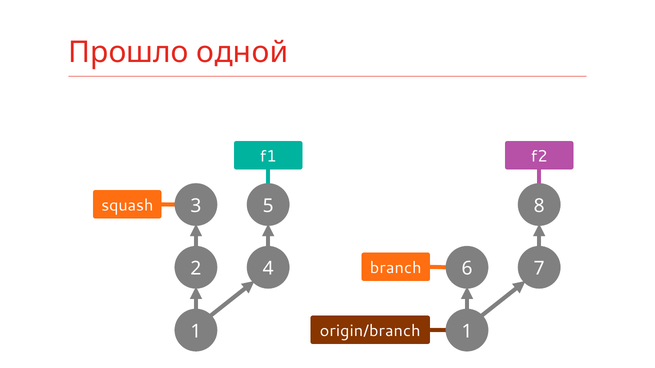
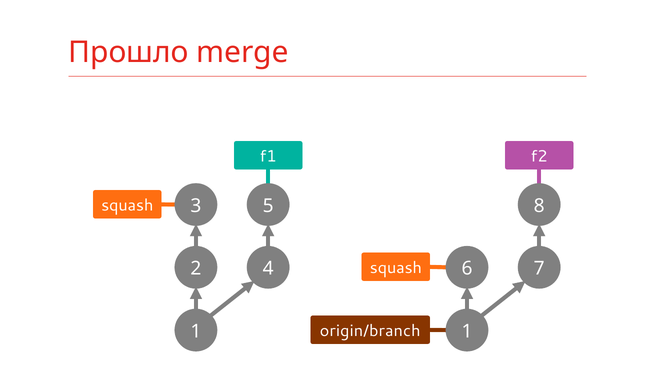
одной: одной -> merge (243, 52)
branch: branch -> squash (396, 268)
